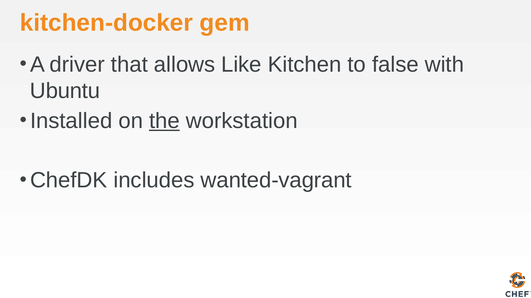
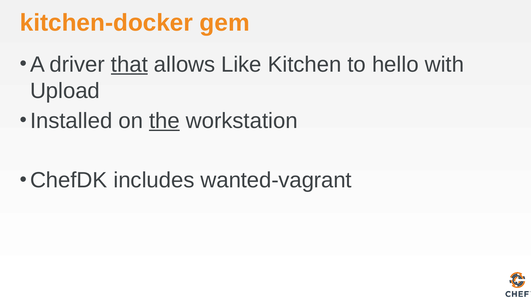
that underline: none -> present (129, 65)
false: false -> hello (395, 65)
Ubuntu: Ubuntu -> Upload (65, 91)
